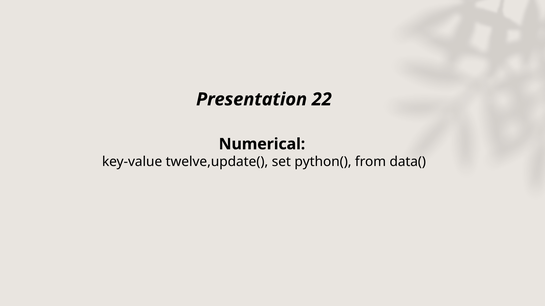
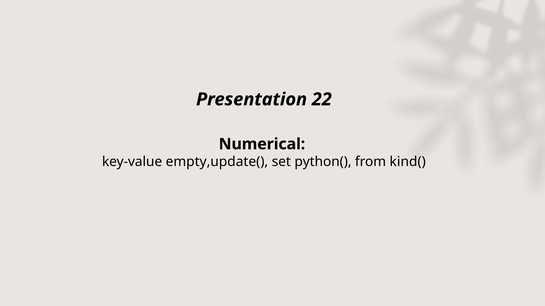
twelve,update(: twelve,update( -> empty,update( (217, 162)
data(: data( -> kind( (408, 162)
